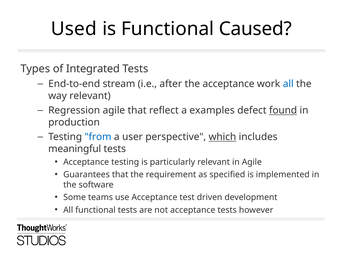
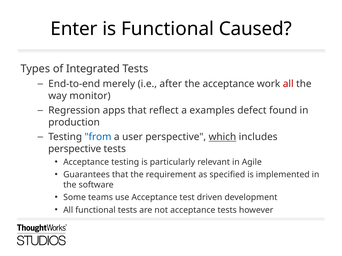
Used: Used -> Enter (74, 29)
stream: stream -> merely (119, 84)
all colour: blue -> red (288, 84)
way relevant: relevant -> monitor (90, 96)
Regression agile: agile -> apps (114, 111)
found underline: present -> none (283, 111)
meaningful: meaningful -> perspective (75, 149)
